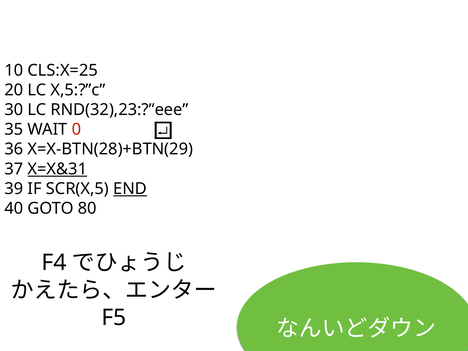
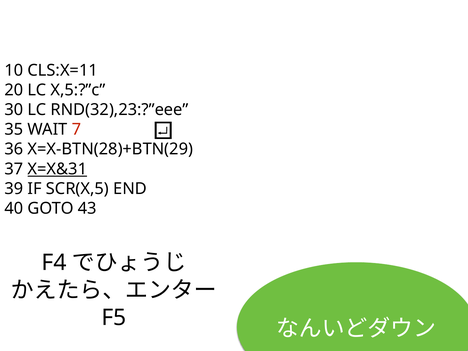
CLS:X=25: CLS:X=25 -> CLS:X=11 (63, 70)
0: 0 -> 7 (76, 129)
END underline: present -> none (130, 189)
80: 80 -> 43 (87, 208)
